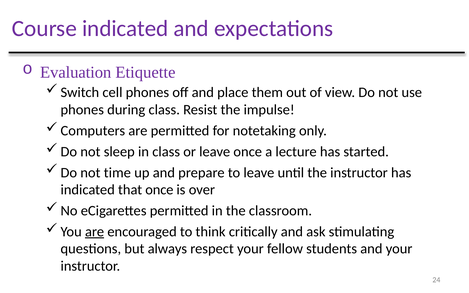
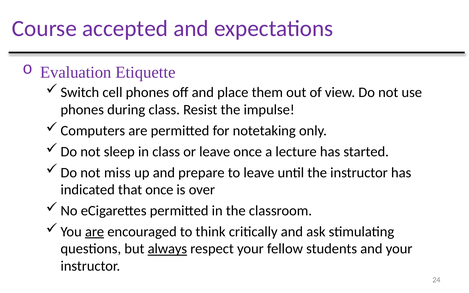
Course indicated: indicated -> accepted (125, 29)
time: time -> miss (117, 173)
always underline: none -> present (167, 249)
